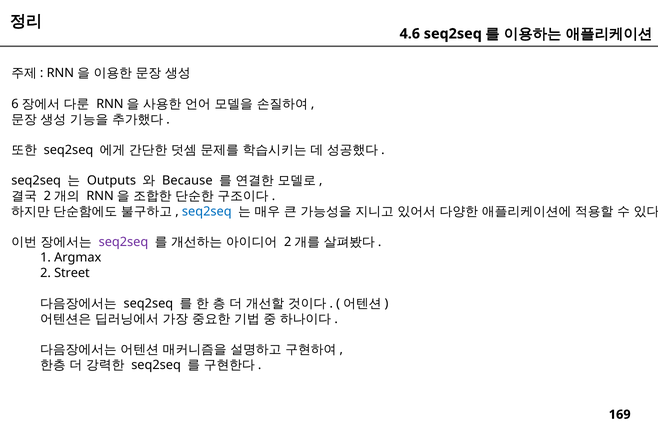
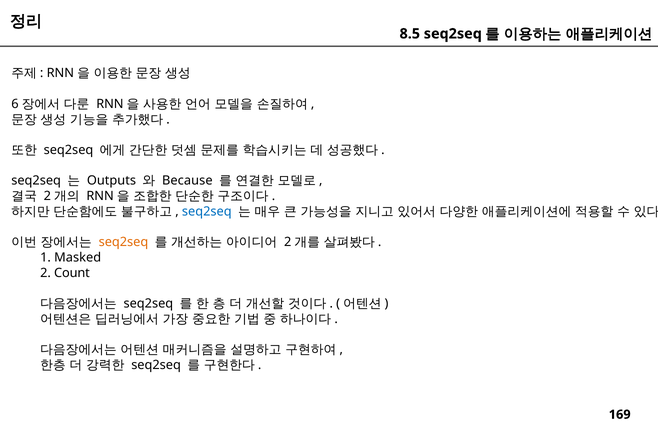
4.6: 4.6 -> 8.5 (410, 34)
seq2seq colour: purple -> orange (123, 242)
Argmax: Argmax -> Masked (78, 258)
Street: Street -> Count (72, 273)
